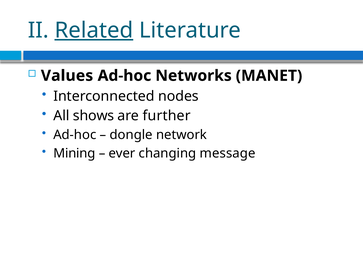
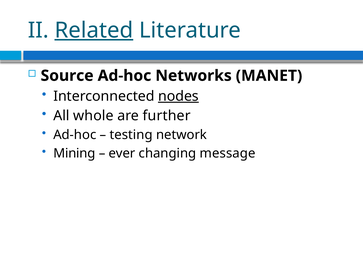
Values: Values -> Source (67, 76)
nodes underline: none -> present (178, 96)
shows: shows -> whole (93, 116)
dongle: dongle -> testing (131, 135)
